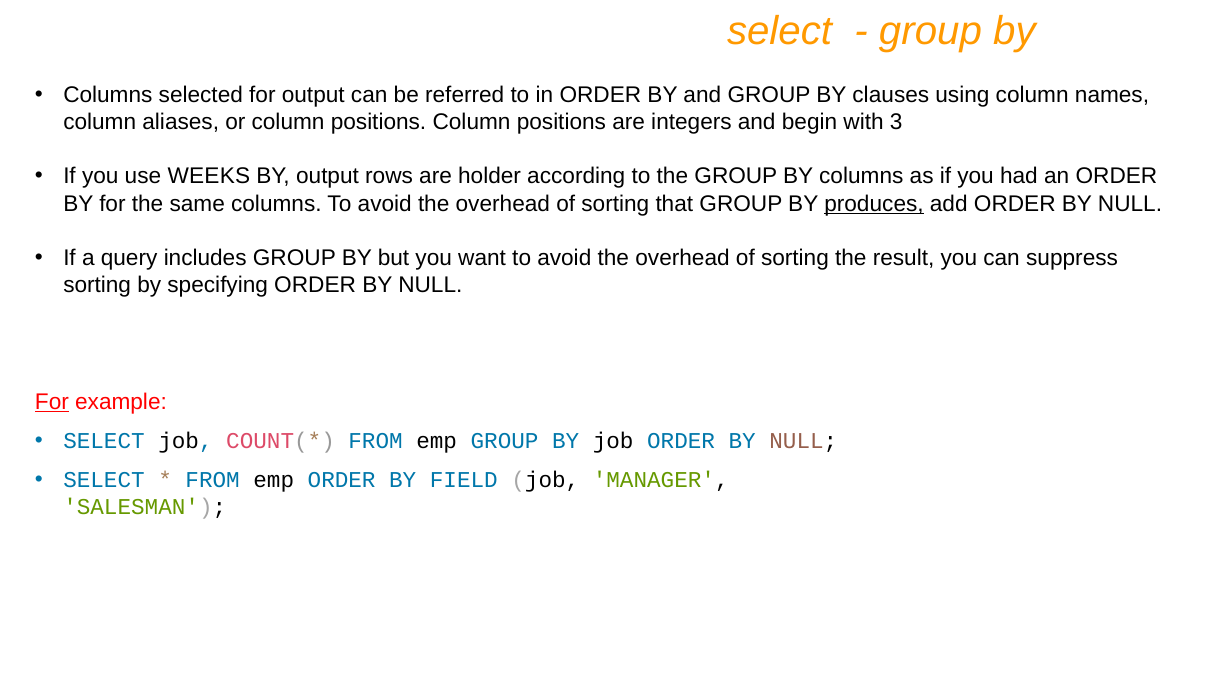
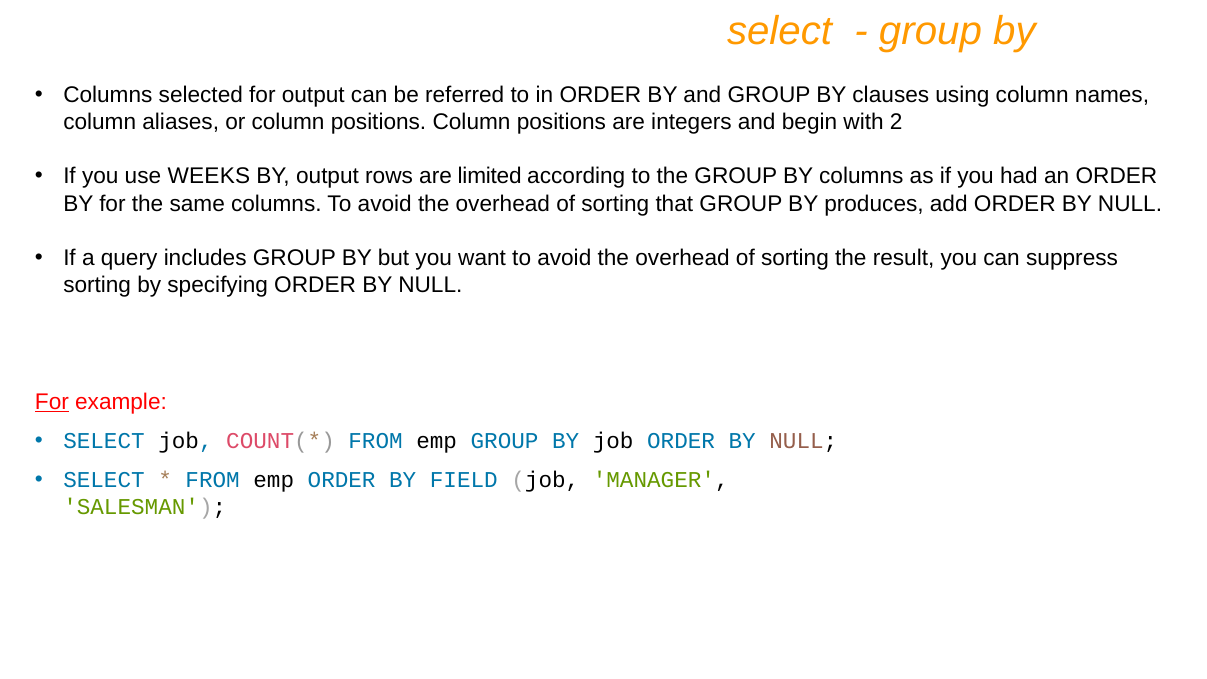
3: 3 -> 2 (896, 122)
holder: holder -> limited (490, 177)
produces underline: present -> none (874, 204)
